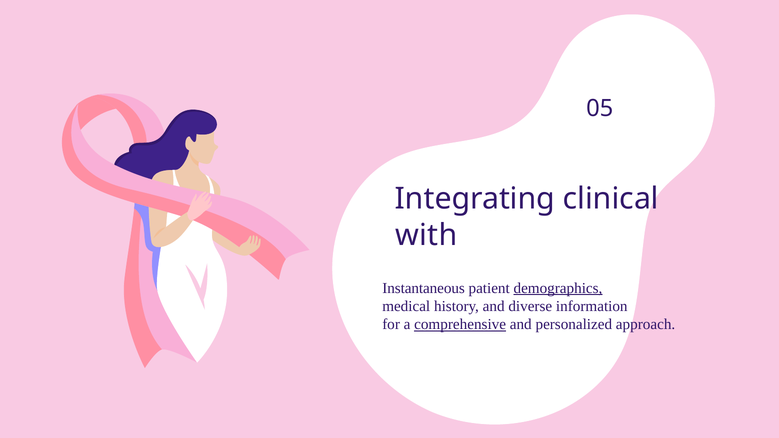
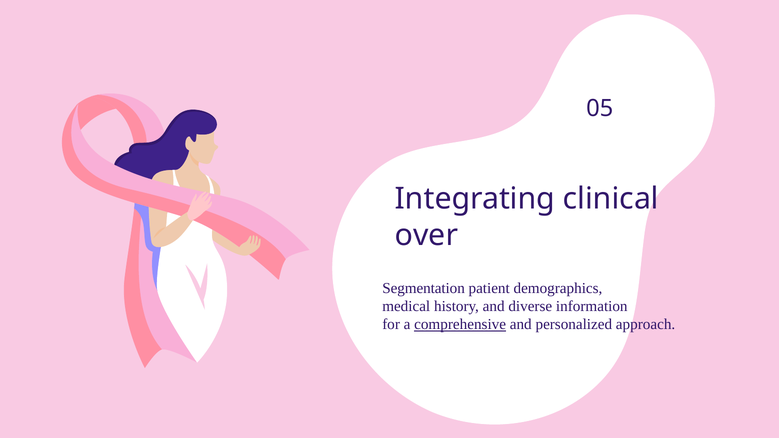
with: with -> over (426, 235)
Instantaneous: Instantaneous -> Segmentation (424, 288)
demographics underline: present -> none (558, 288)
